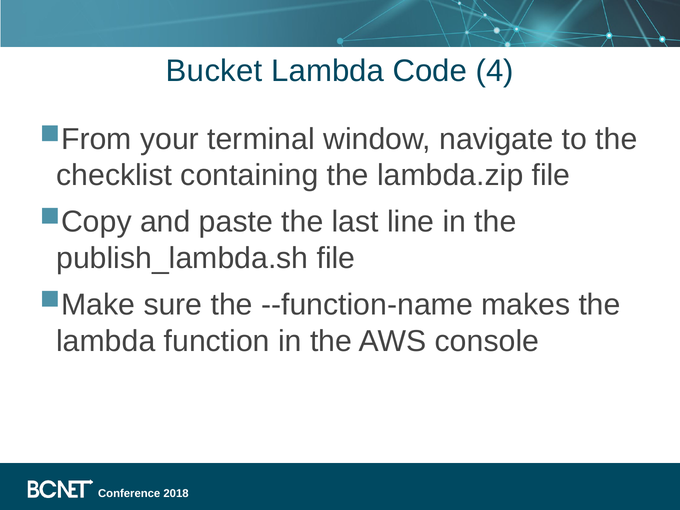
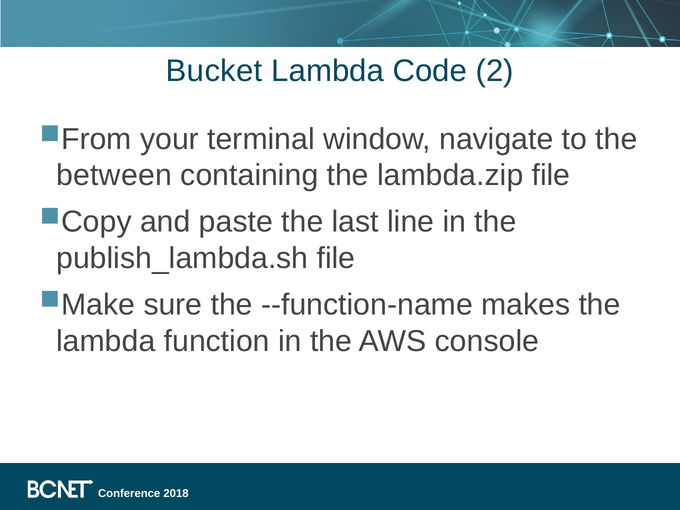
4: 4 -> 2 (495, 71)
checklist: checklist -> between (114, 175)
